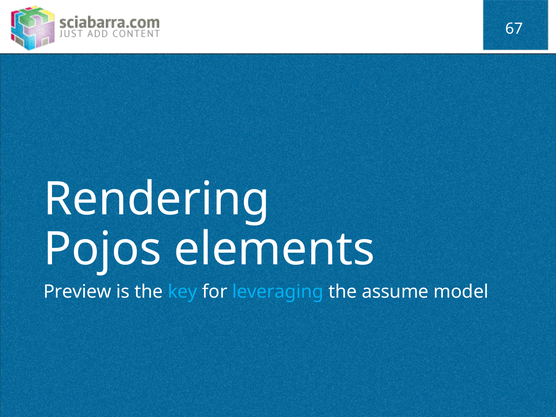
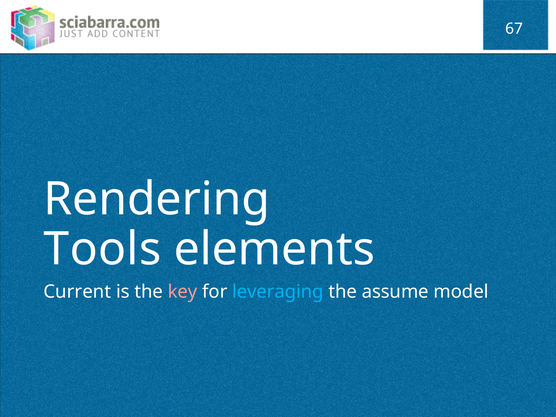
Pojos: Pojos -> Tools (102, 249)
Preview: Preview -> Current (77, 292)
key colour: light blue -> pink (183, 292)
